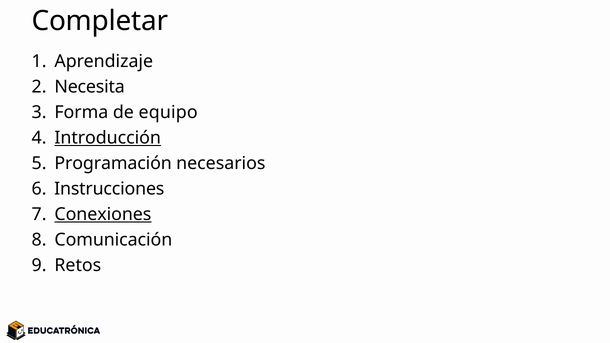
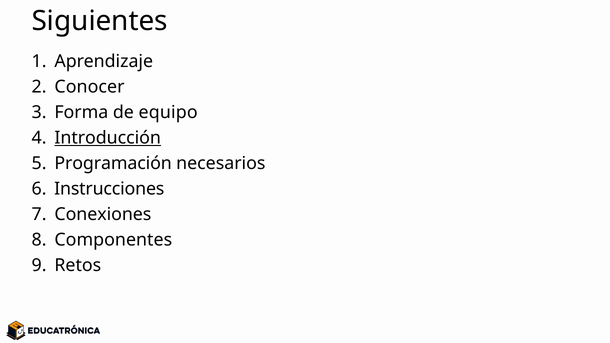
Completar: Completar -> Siguientes (100, 21)
Necesita: Necesita -> Conocer (90, 87)
Conexiones underline: present -> none (103, 215)
Comunicación: Comunicación -> Componentes (113, 240)
